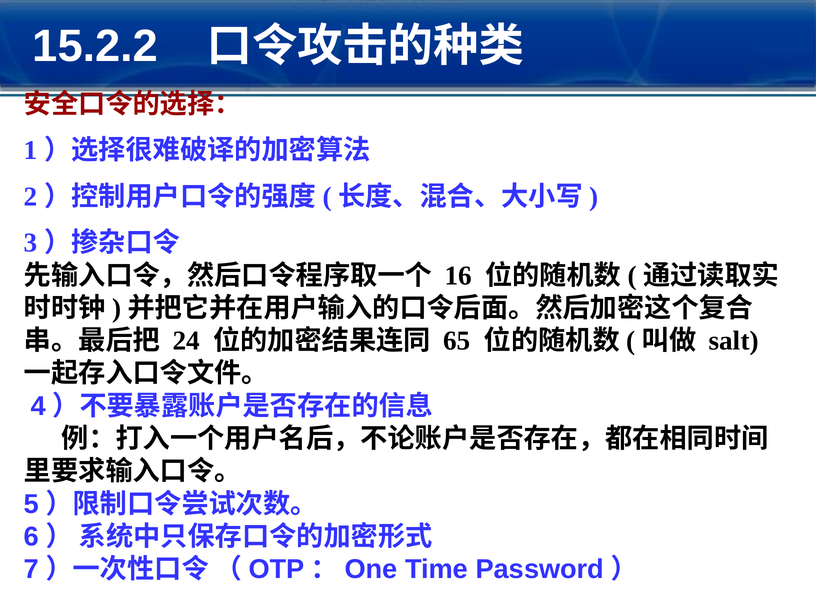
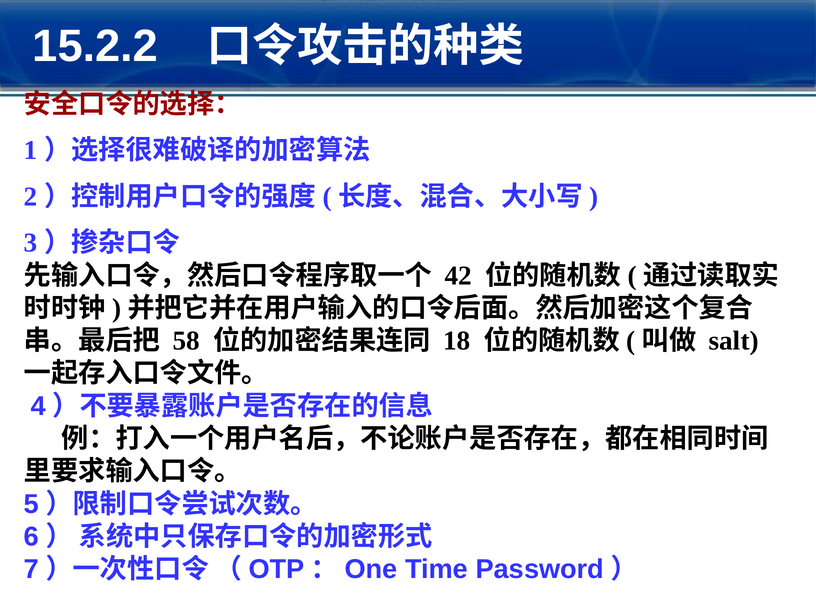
16: 16 -> 42 (458, 276)
24: 24 -> 58 (186, 341)
65: 65 -> 18 (457, 341)
